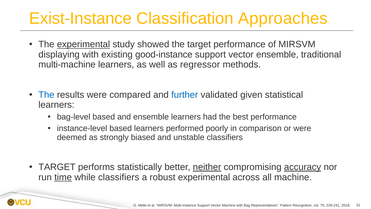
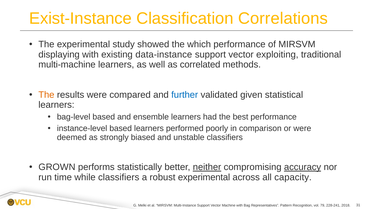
Approaches: Approaches -> Correlations (283, 18)
experimental underline: present -> none (83, 44)
the target: target -> which (199, 44)
good-instance: good-instance -> data-instance (164, 54)
vector ensemble: ensemble -> exploiting (277, 54)
regressor: regressor -> correlated (200, 64)
The colour: blue -> orange (46, 95)
TARGET: TARGET -> GROWN (57, 167)
time underline: present -> none (63, 177)
all machine: machine -> capacity (293, 177)
